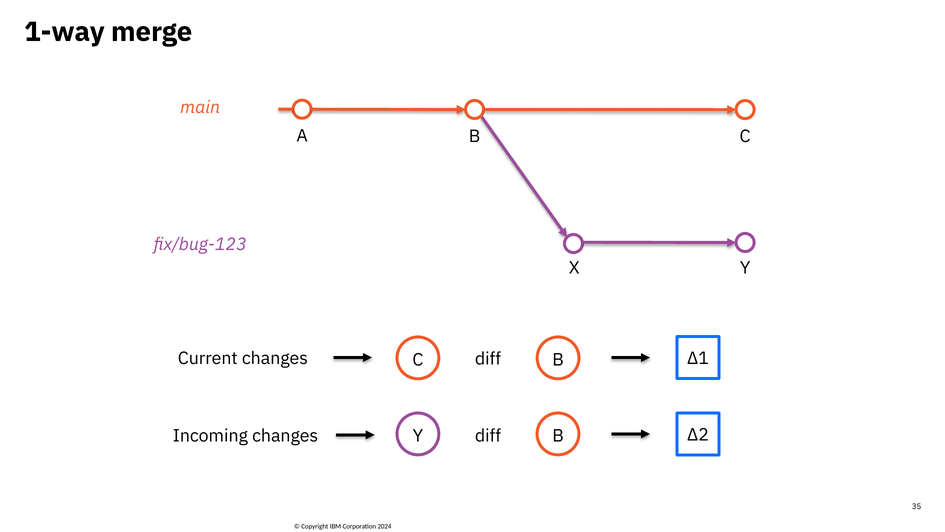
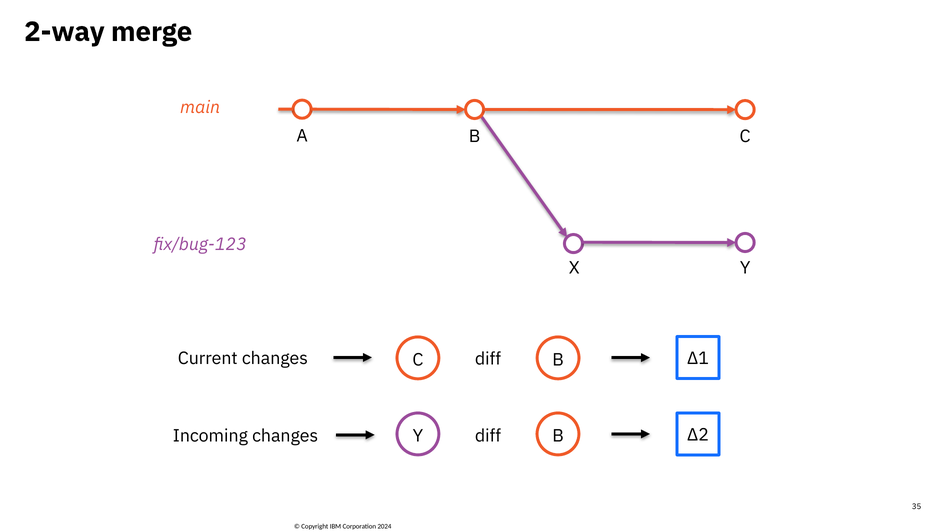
1-way: 1-way -> 2-way (64, 32)
